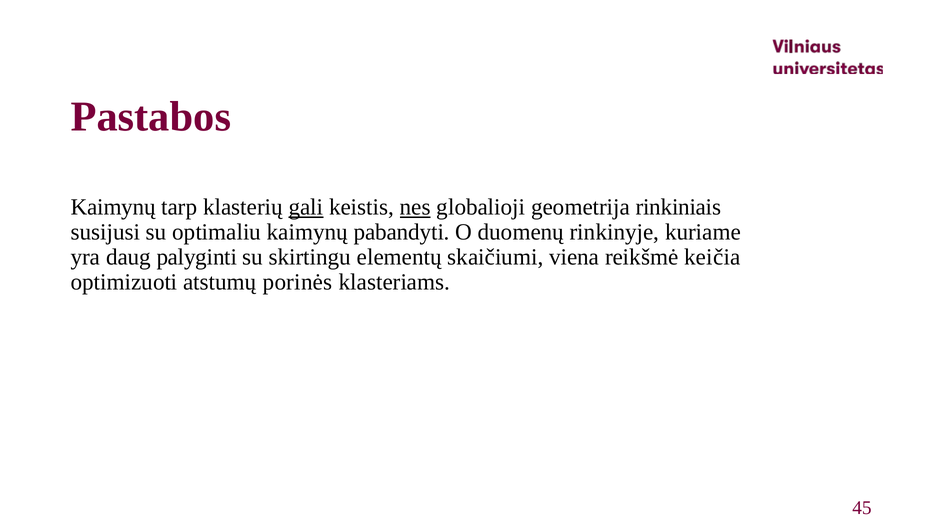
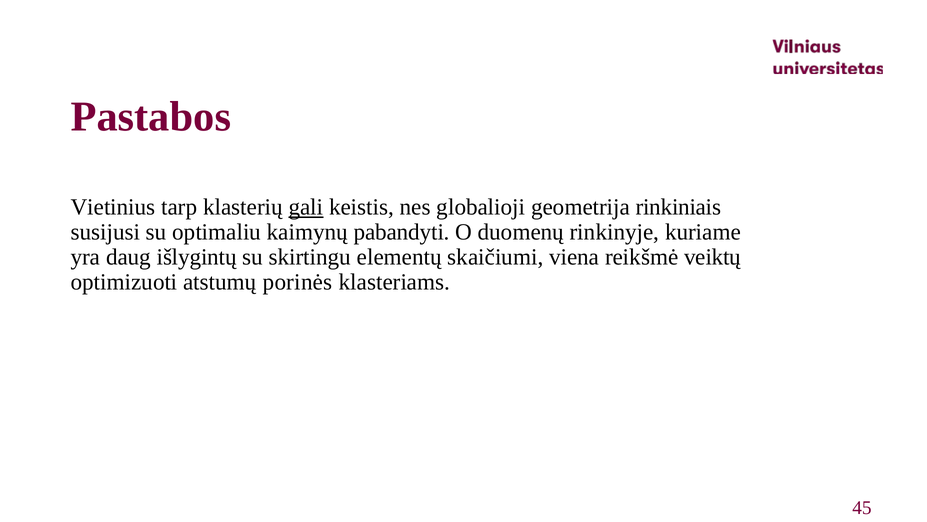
Kaimynų: Kaimynų -> Vietinius (113, 207)
nes underline: present -> none (415, 207)
palyginti: palyginti -> išlygintų (197, 257)
keičia: keičia -> veiktų (712, 257)
